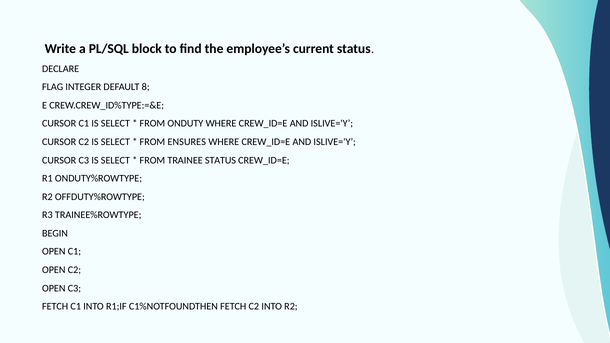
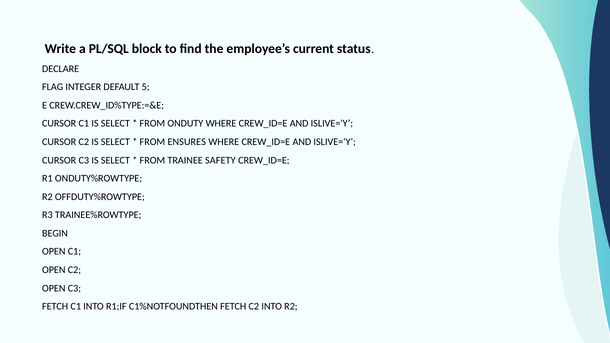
8: 8 -> 5 (146, 87)
TRAINEE STATUS: STATUS -> SAFETY (220, 160)
